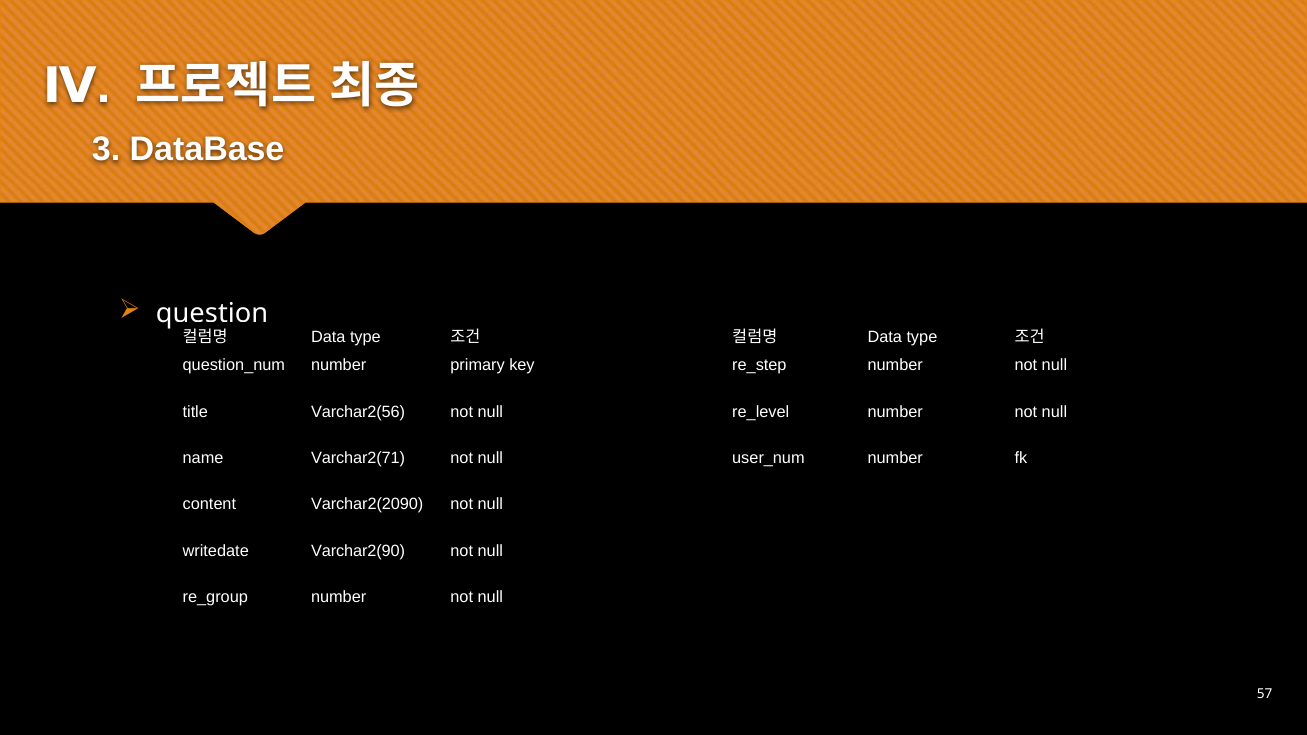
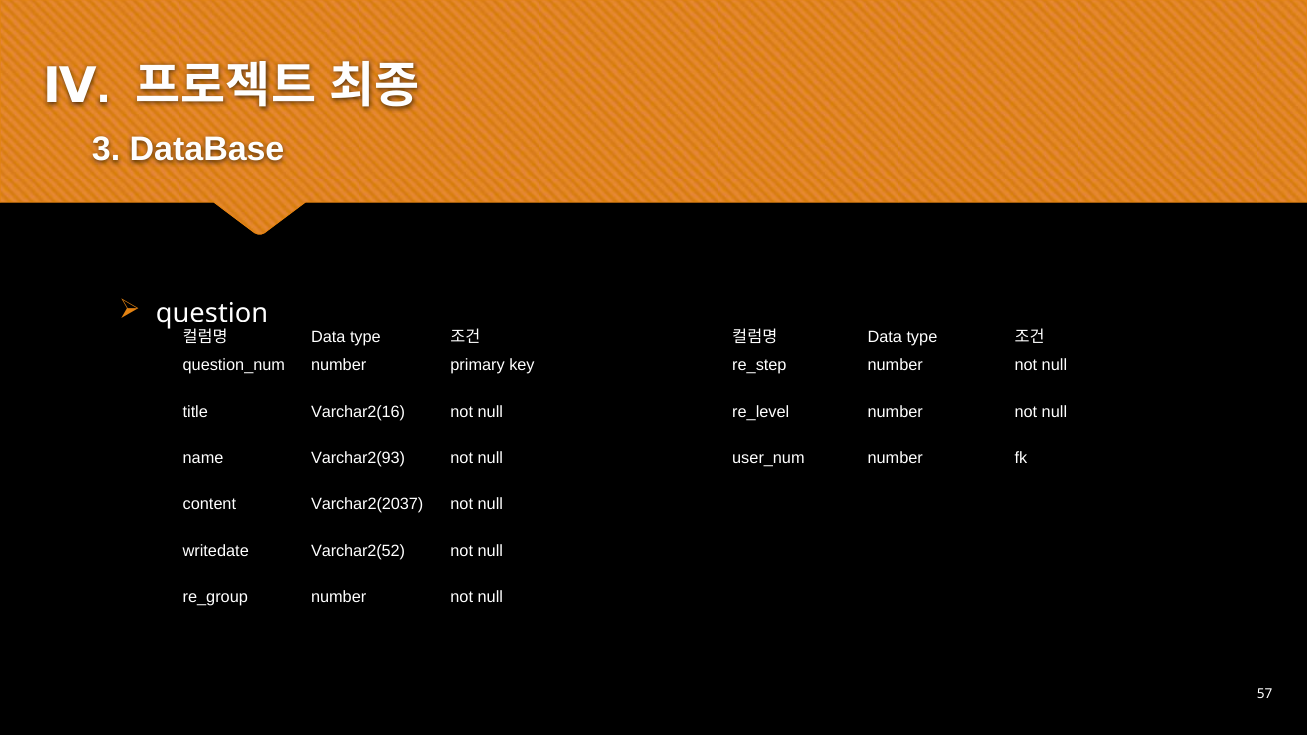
Varchar2(56: Varchar2(56 -> Varchar2(16 (358, 412)
Varchar2(71: Varchar2(71 -> Varchar2(93 (358, 458)
Varchar2(2090: Varchar2(2090 -> Varchar2(2037 (367, 505)
Varchar2(90: Varchar2(90 -> Varchar2(52 (358, 551)
